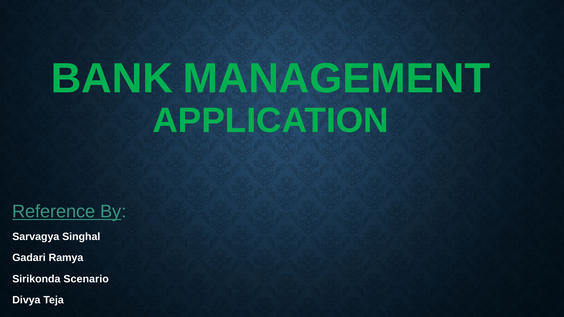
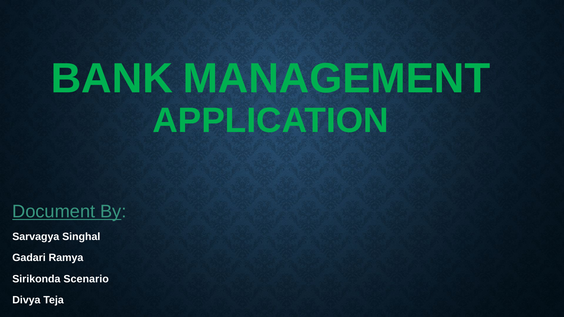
Reference: Reference -> Document (54, 212)
